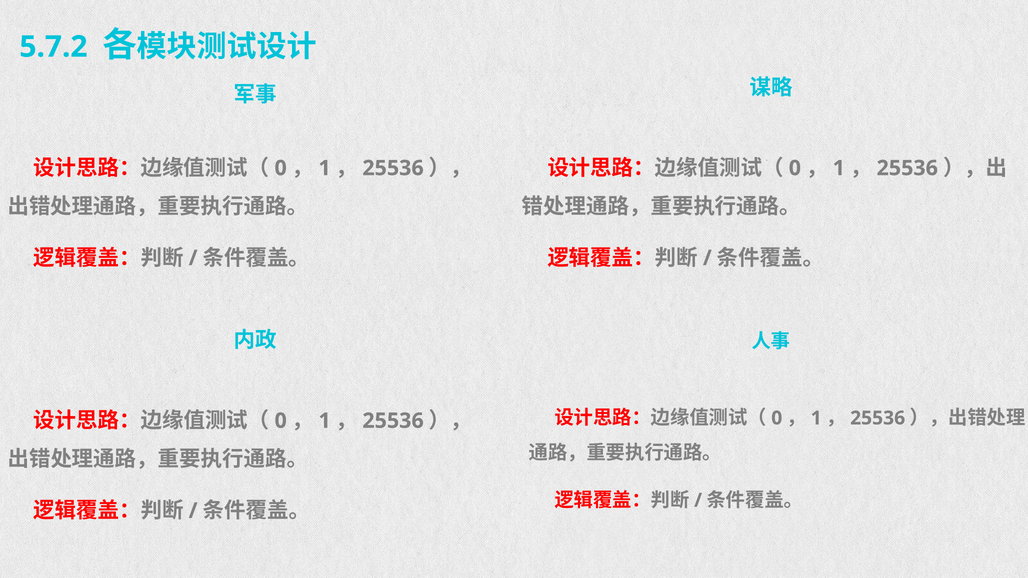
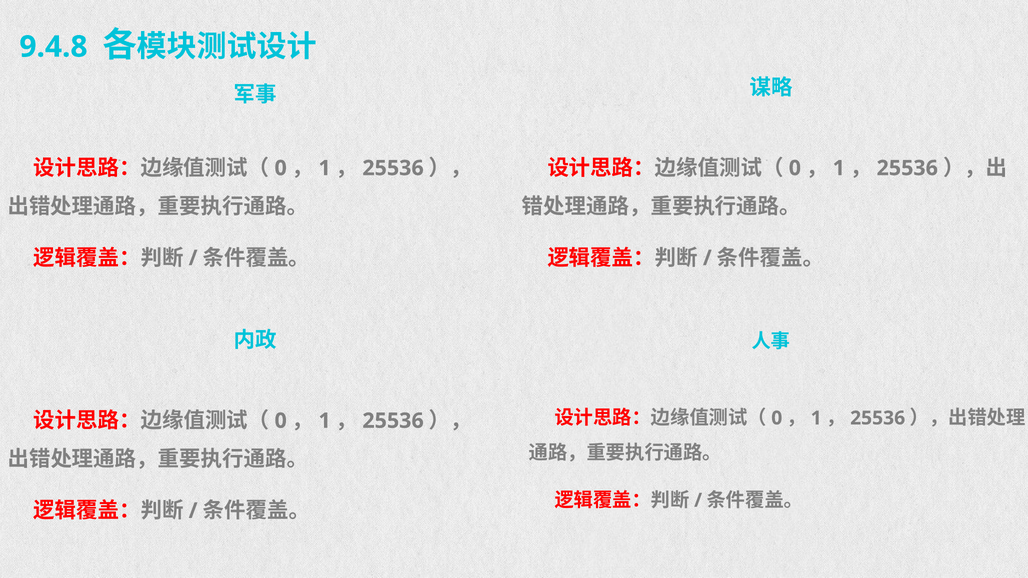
5.7.2: 5.7.2 -> 9.4.8 (53, 47)
